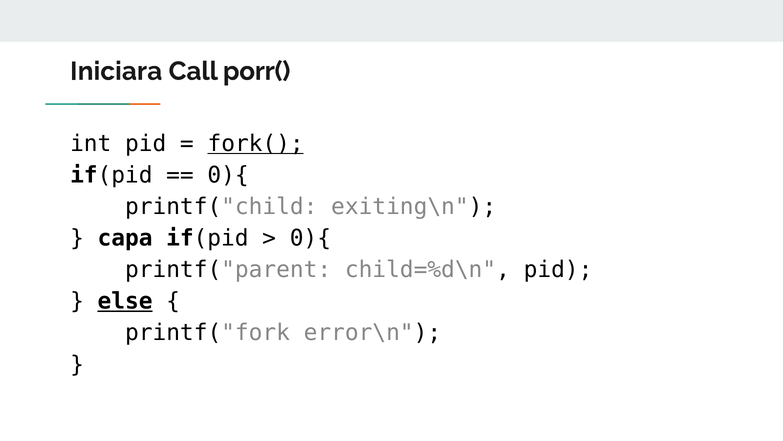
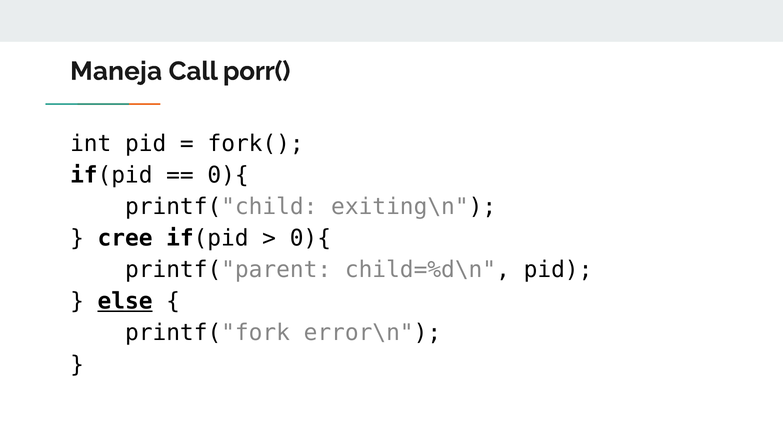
Iniciara: Iniciara -> Maneja (116, 71)
fork( underline: present -> none (256, 143)
capa: capa -> cree (125, 238)
